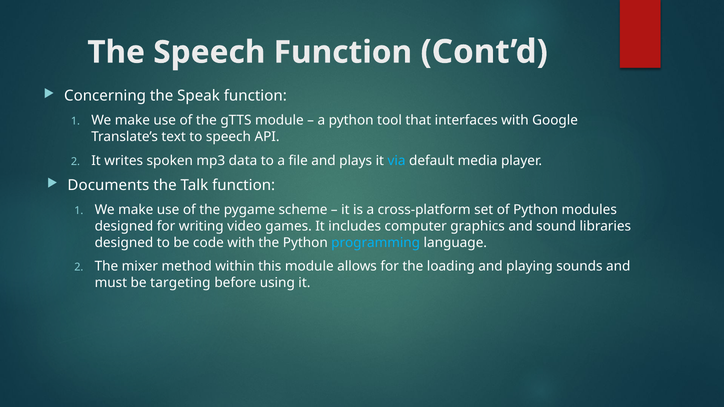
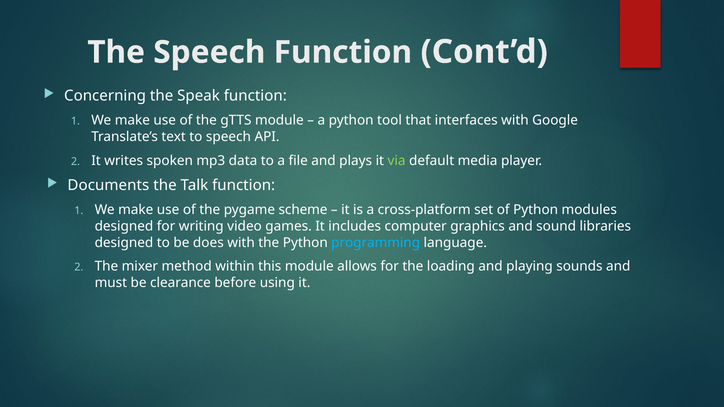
via colour: light blue -> light green (397, 161)
code: code -> does (208, 243)
targeting: targeting -> clearance (181, 283)
